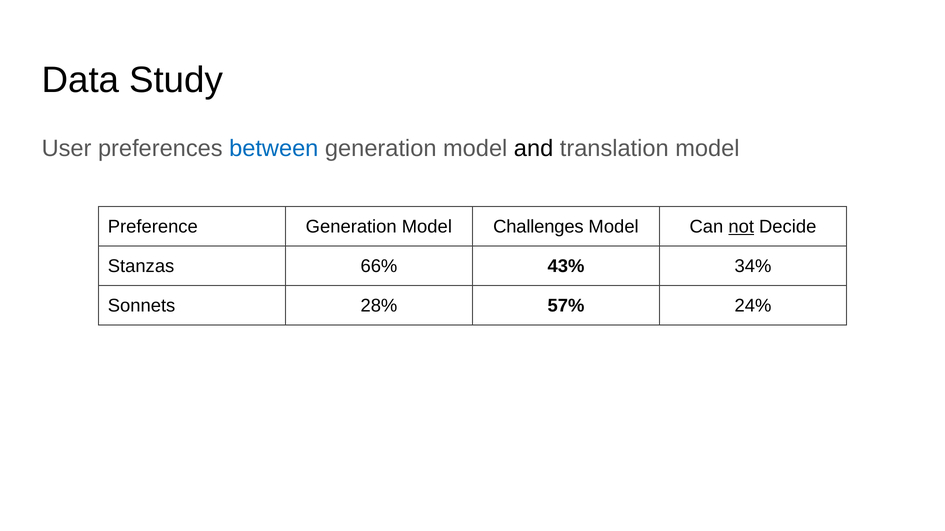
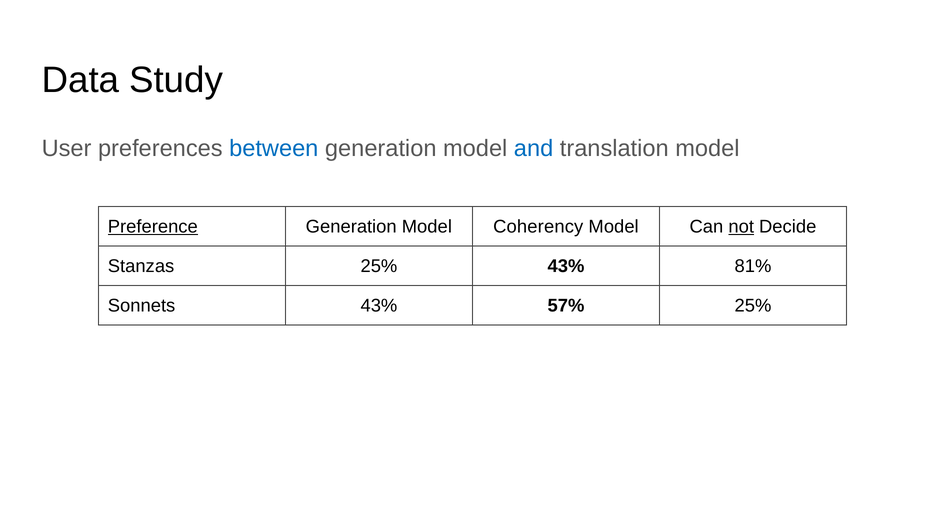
and colour: black -> blue (534, 149)
Preference underline: none -> present (153, 227)
Challenges: Challenges -> Coherency (538, 227)
Stanzas 66%: 66% -> 25% (379, 266)
34%: 34% -> 81% (753, 266)
Sonnets 28%: 28% -> 43% (379, 306)
57% 24%: 24% -> 25% (753, 306)
